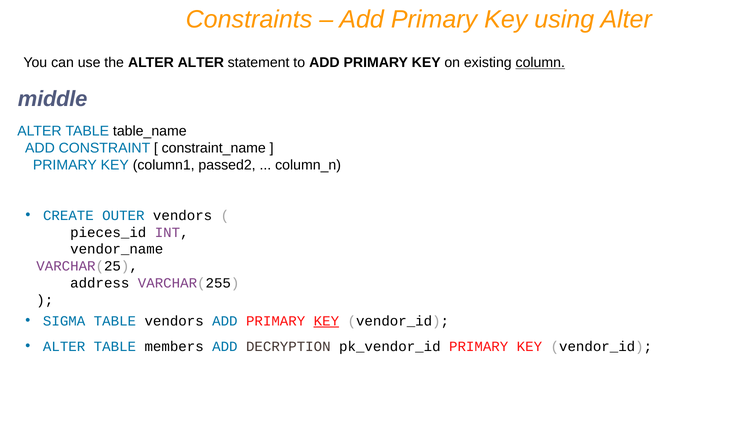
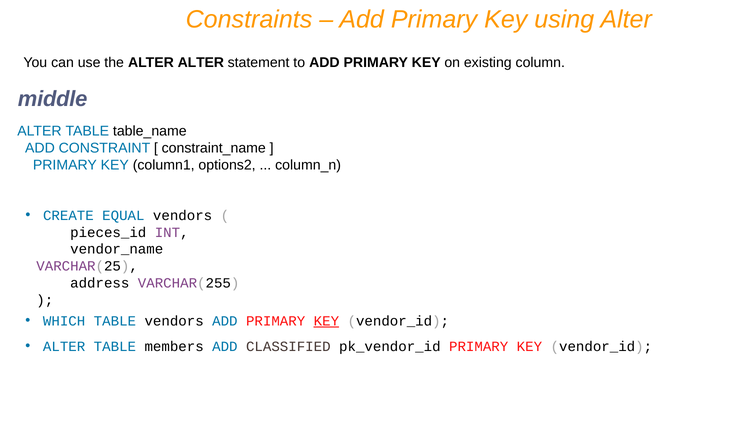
column underline: present -> none (540, 63)
passed2: passed2 -> options2 (227, 165)
OUTER: OUTER -> EQUAL (123, 216)
SIGMA: SIGMA -> WHICH (64, 321)
DECRYPTION: DECRYPTION -> CLASSIFIED (288, 346)
